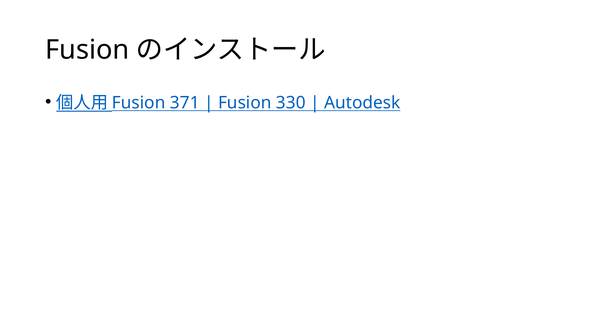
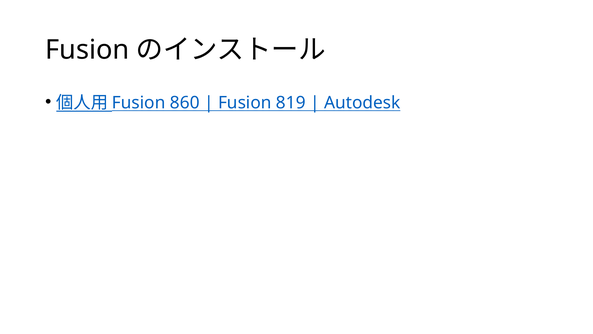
371: 371 -> 860 (185, 103)
330: 330 -> 819 (291, 103)
